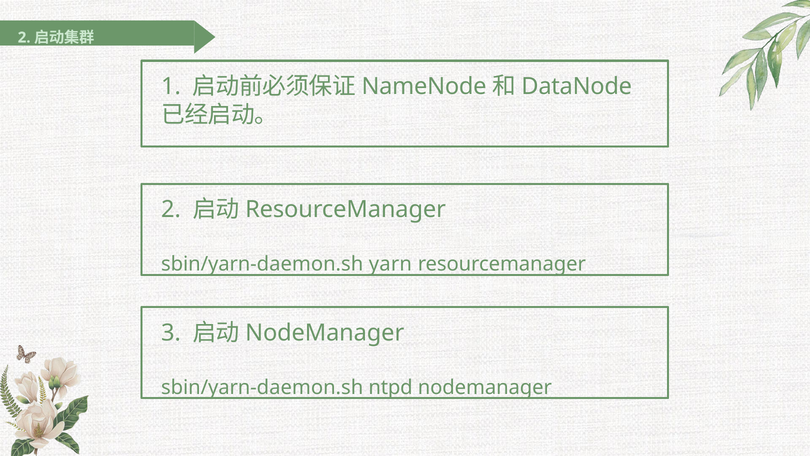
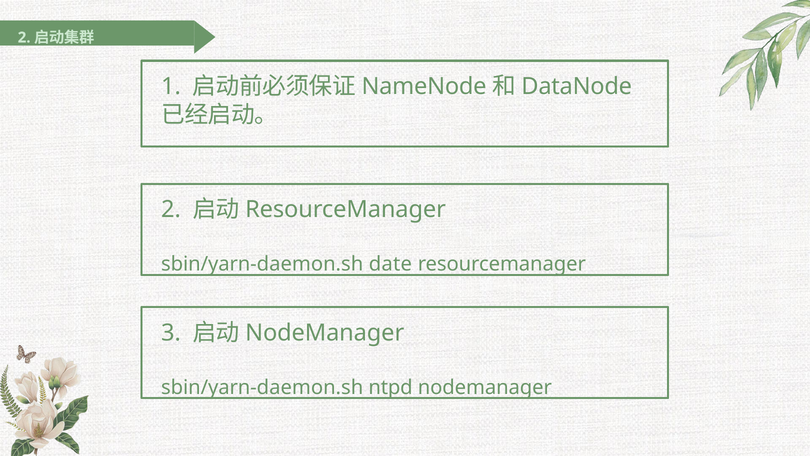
yarn: yarn -> date (390, 264)
